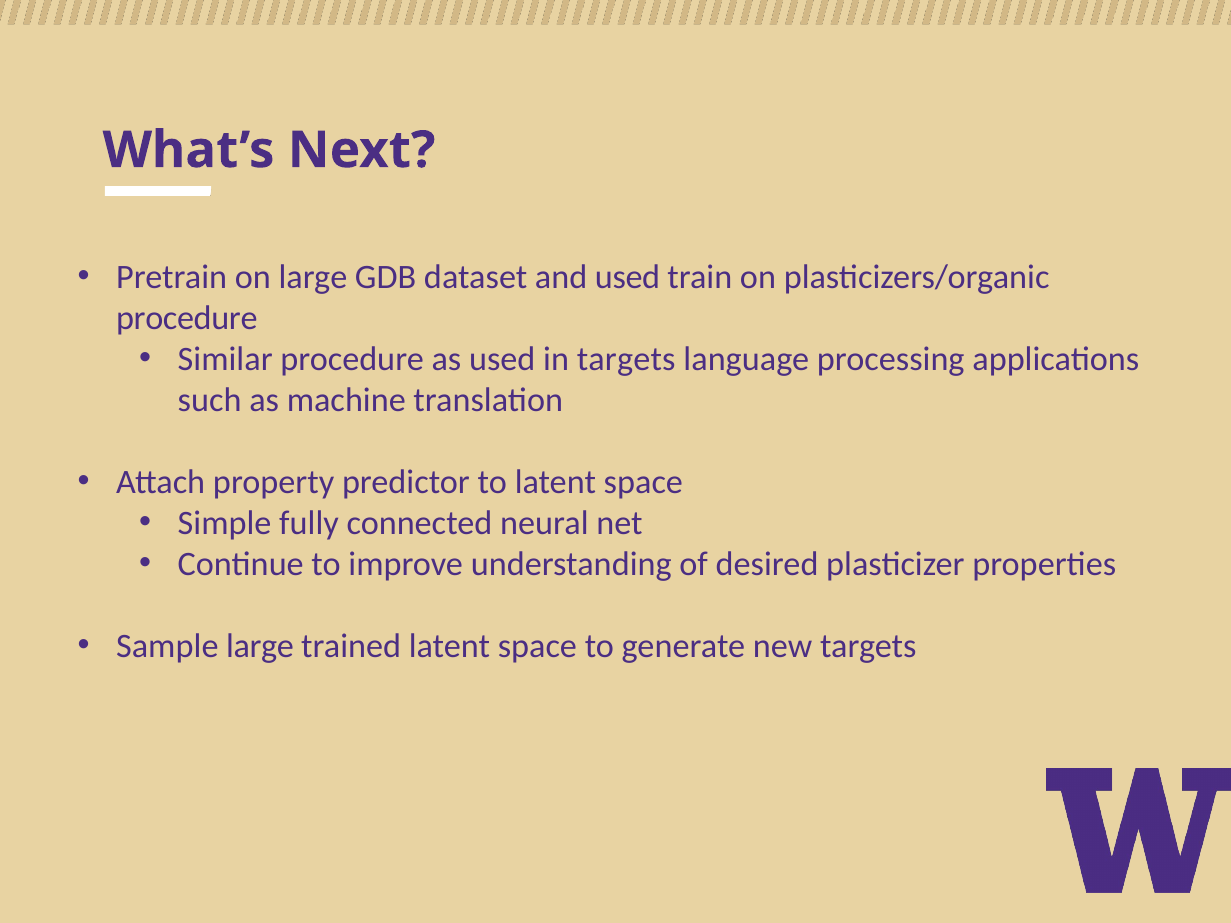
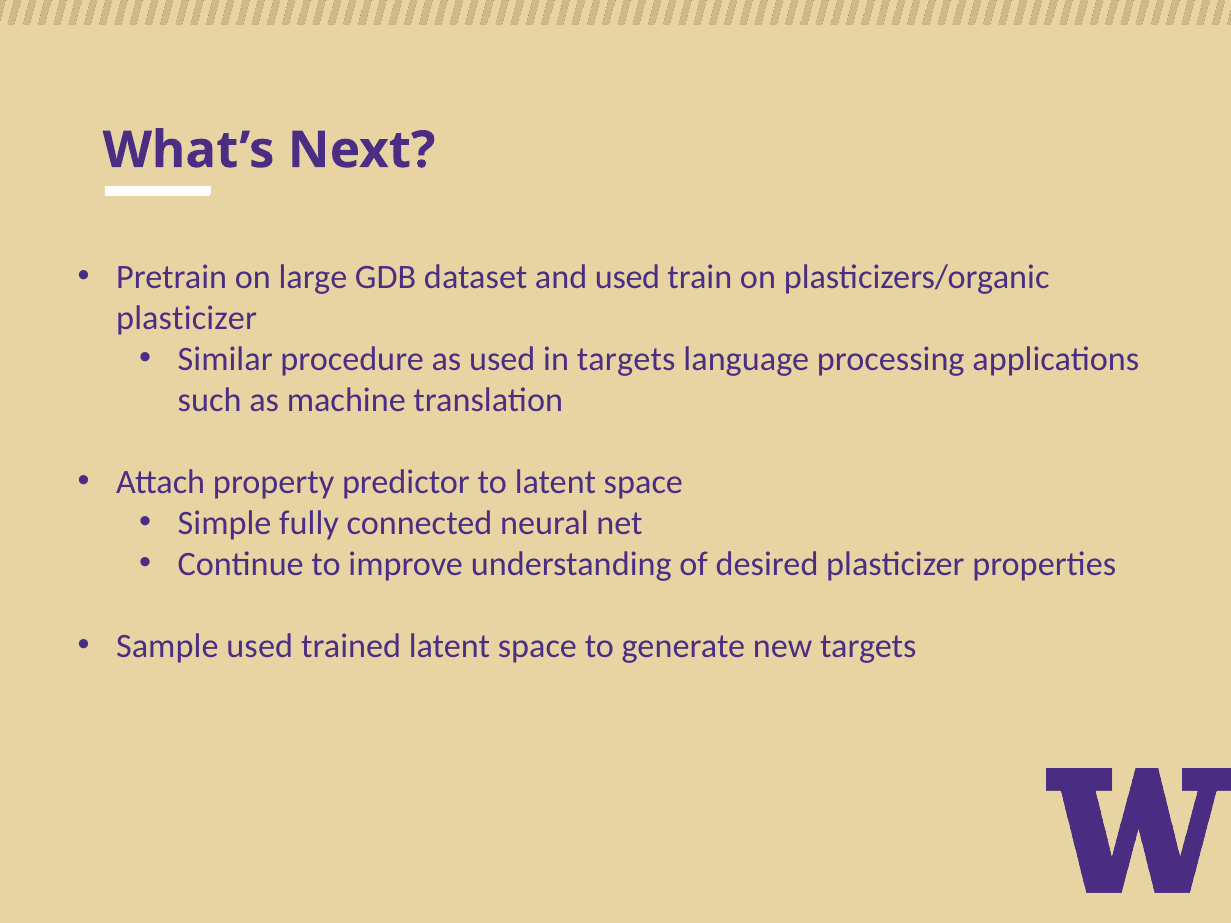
procedure: procedure -> plasticizer (187, 318)
Sample large: large -> used (260, 647)
